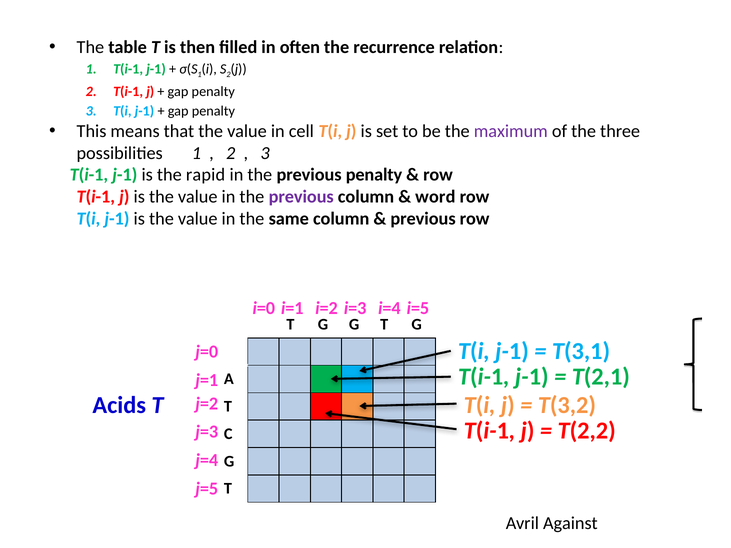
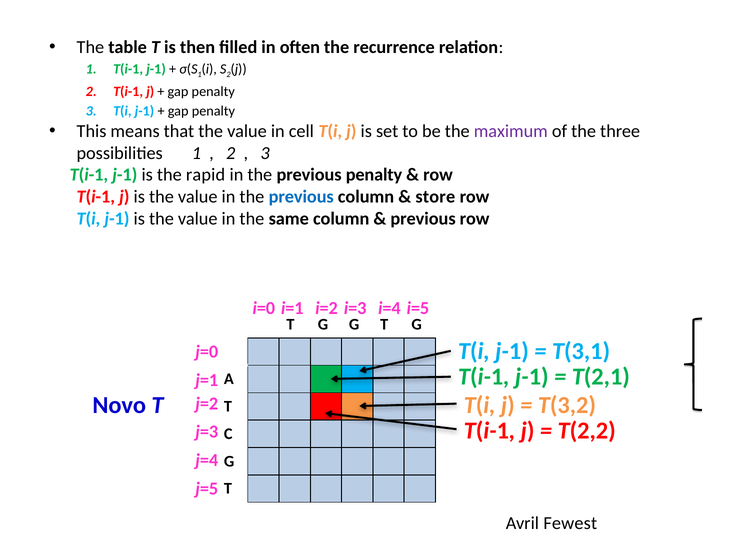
previous colour: purple -> blue (301, 197)
word: word -> store (435, 197)
Acids: Acids -> Novo (119, 406)
Against: Against -> Fewest (570, 523)
